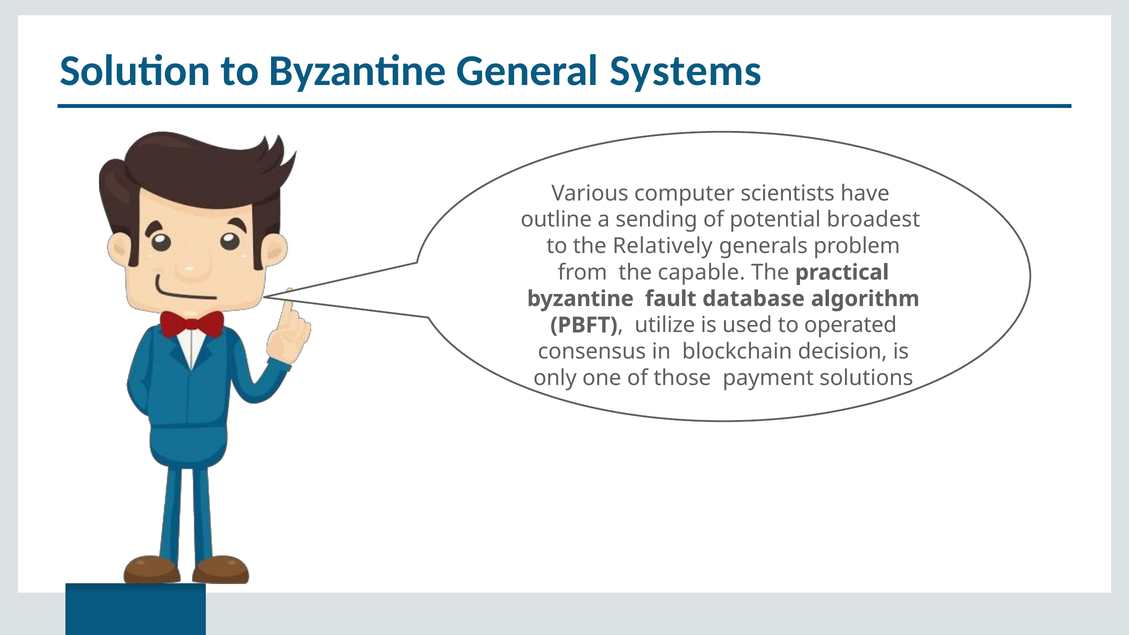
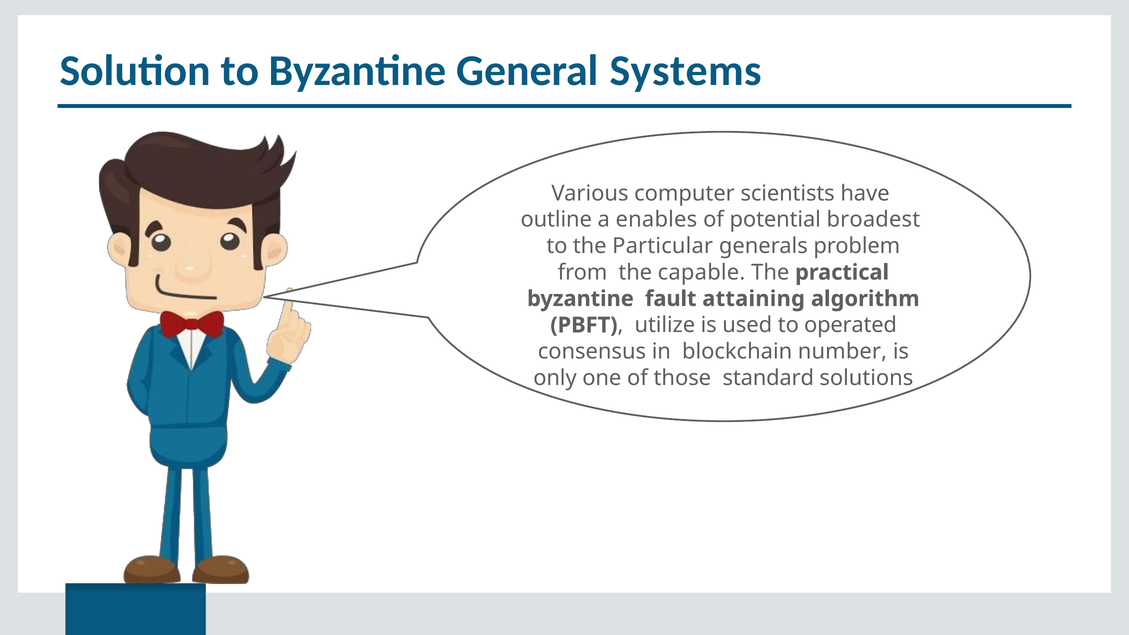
sending: sending -> enables (656, 220)
Relatively: Relatively -> Particular (663, 246)
database: database -> attaining (754, 299)
decision: decision -> number (842, 352)
payment: payment -> standard (768, 378)
